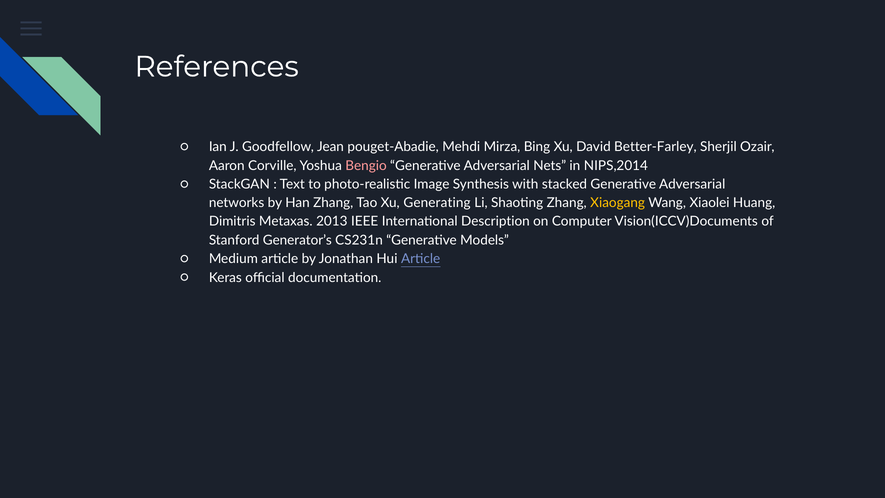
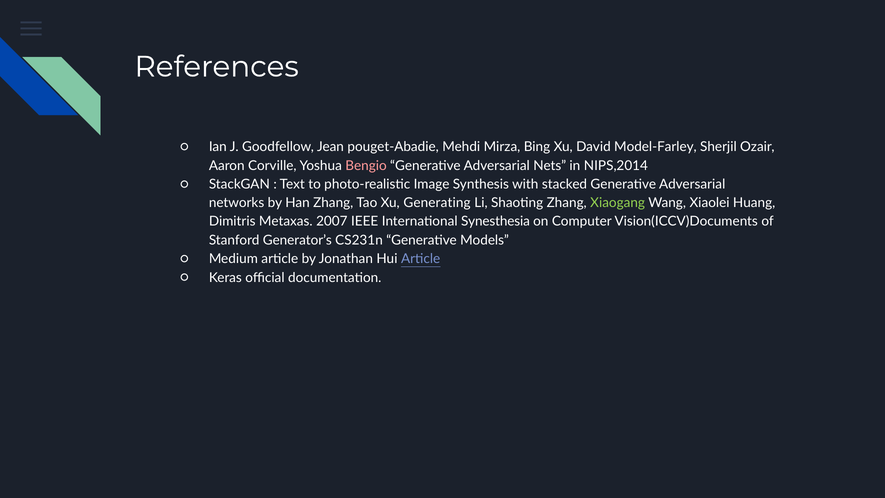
Better-Farley: Better-Farley -> Model-Farley (655, 147)
Xiaogang colour: yellow -> light green (618, 203)
2013: 2013 -> 2007 (332, 221)
Description: Description -> Synesthesia (495, 221)
